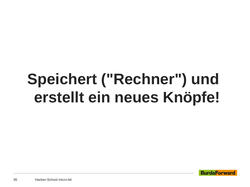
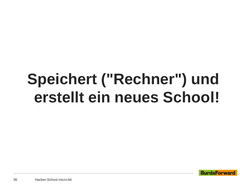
Knöpfe: Knöpfe -> School (191, 98)
